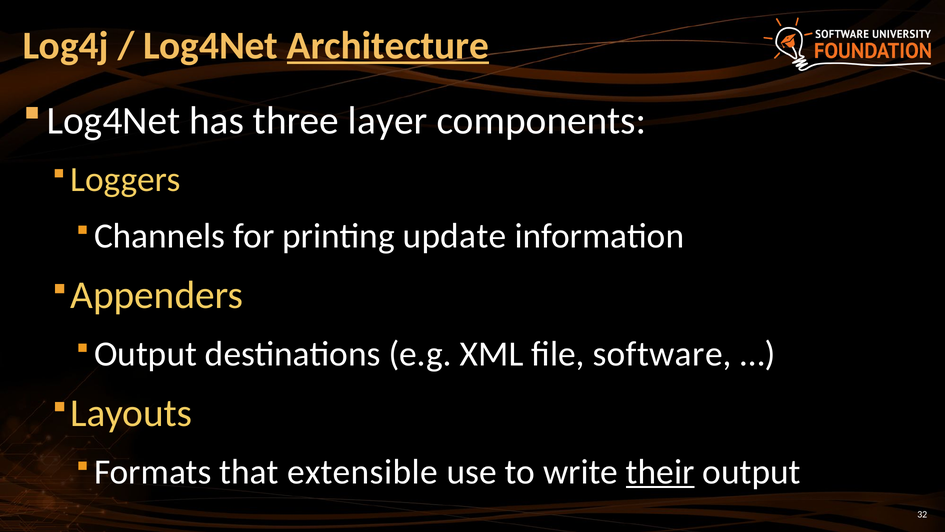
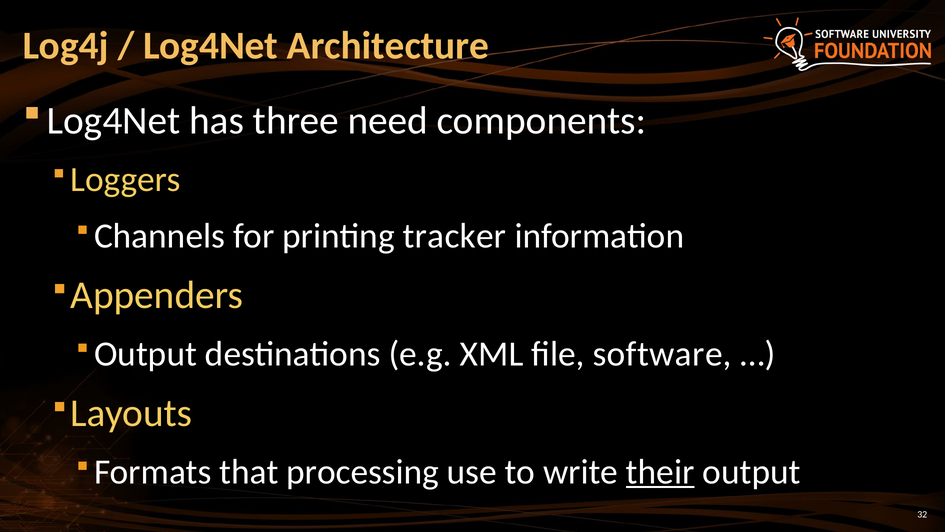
Architecture underline: present -> none (388, 46)
layer: layer -> need (388, 121)
update: update -> tracker (455, 236)
extensible: extensible -> processing (363, 472)
